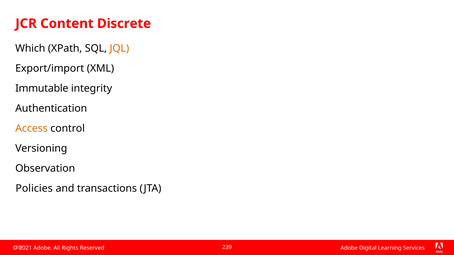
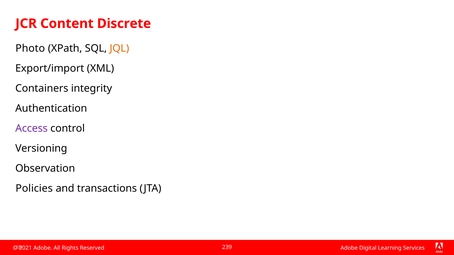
Which: Which -> Photo (30, 49)
Immutable: Immutable -> Containers (42, 89)
Access colour: orange -> purple (32, 129)
